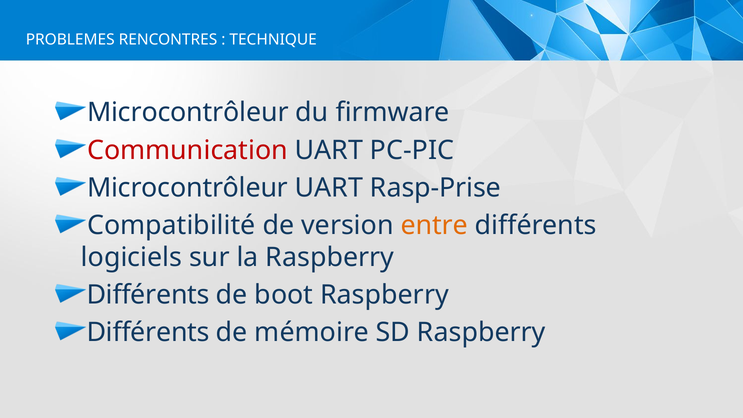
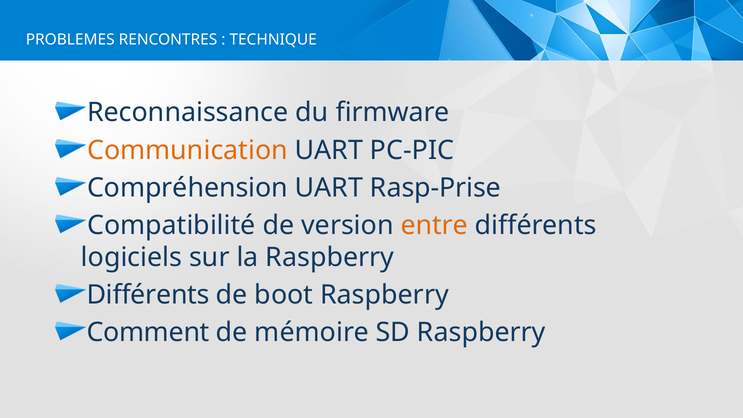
Microcontrôleur: Microcontrôleur -> Reconnaissance (188, 113)
Communication colour: red -> orange (187, 150)
Microcontrôleur: Microcontrôleur -> Compréhension (187, 188)
Différents: Différents -> Comment (148, 332)
